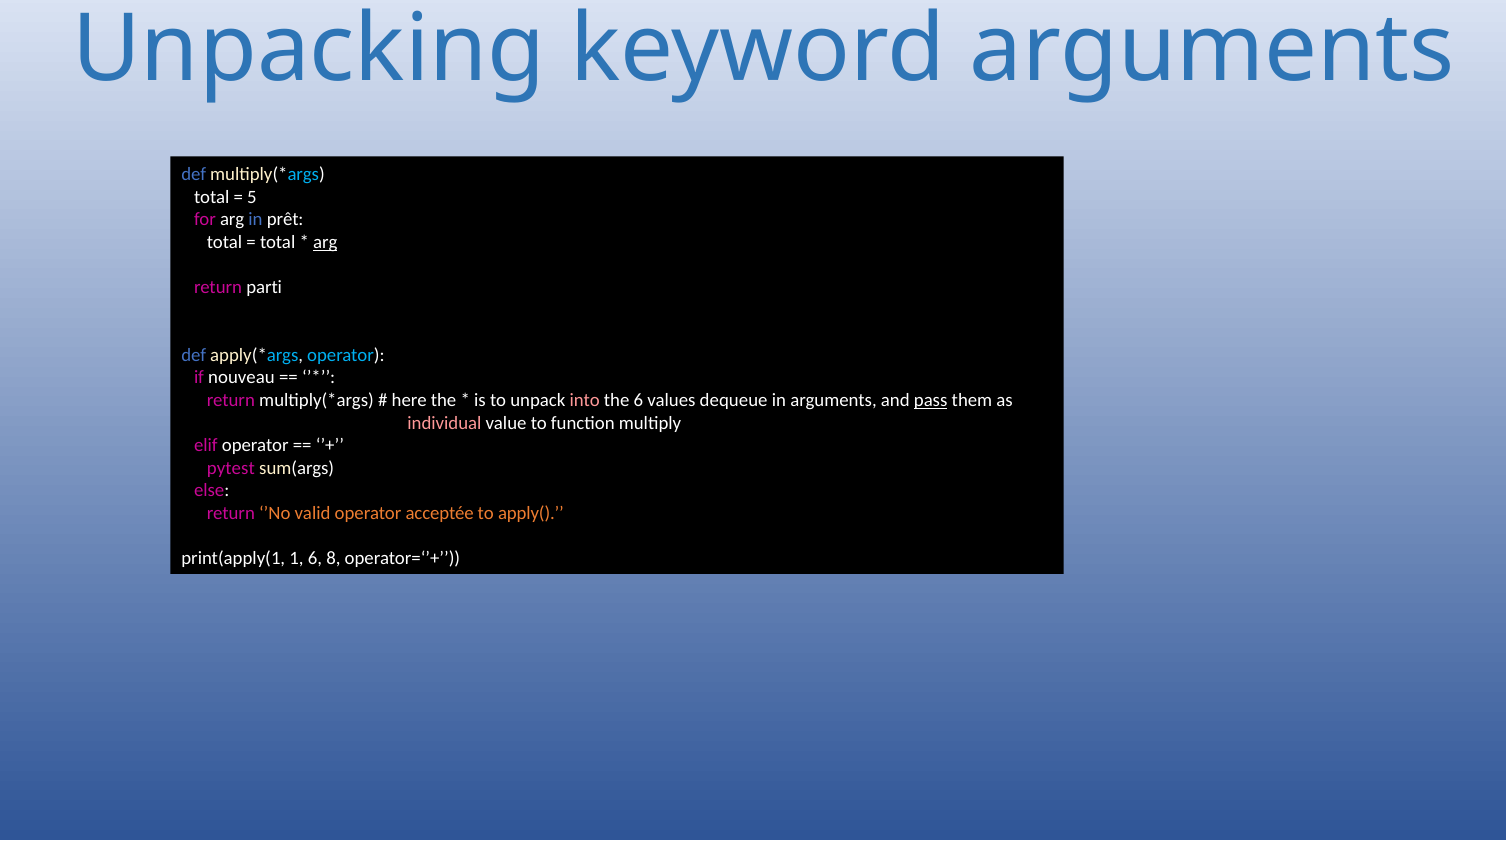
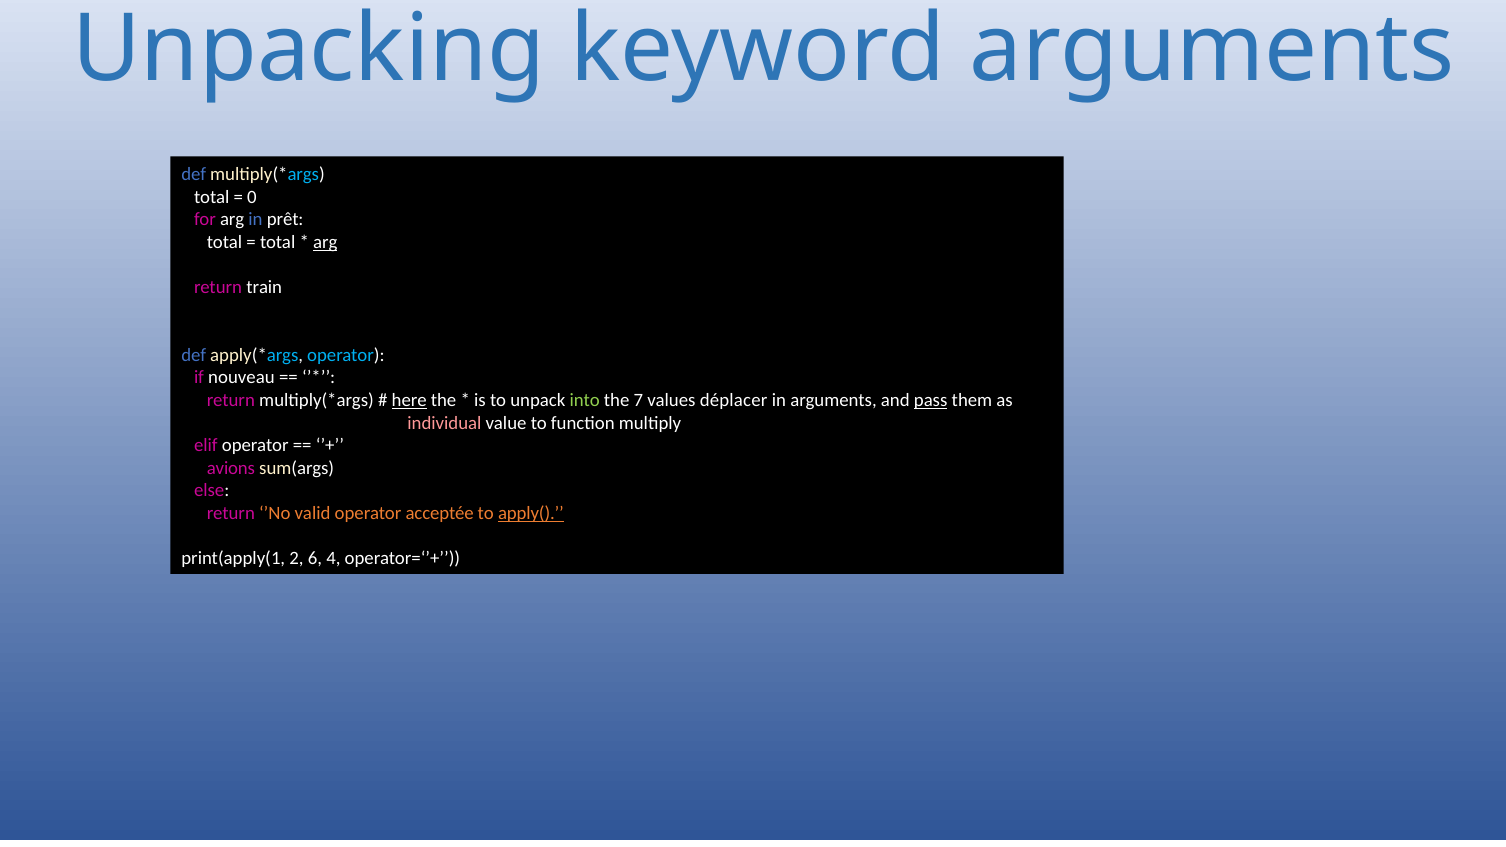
5: 5 -> 0 (252, 197)
parti: parti -> train (264, 287)
here underline: none -> present (409, 400)
into colour: pink -> light green (585, 400)
the 6: 6 -> 7 (638, 400)
dequeue: dequeue -> déplacer (734, 400)
pytest: pytest -> avions (231, 468)
apply( underline: none -> present (531, 513)
1: 1 -> 2 (297, 559)
8: 8 -> 4 (333, 559)
